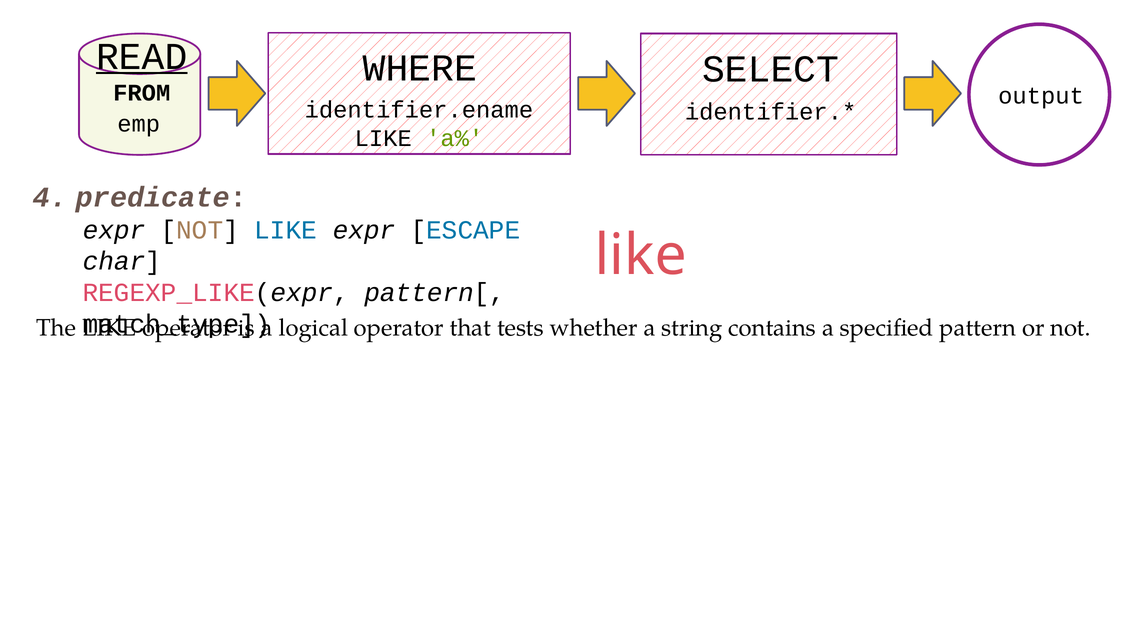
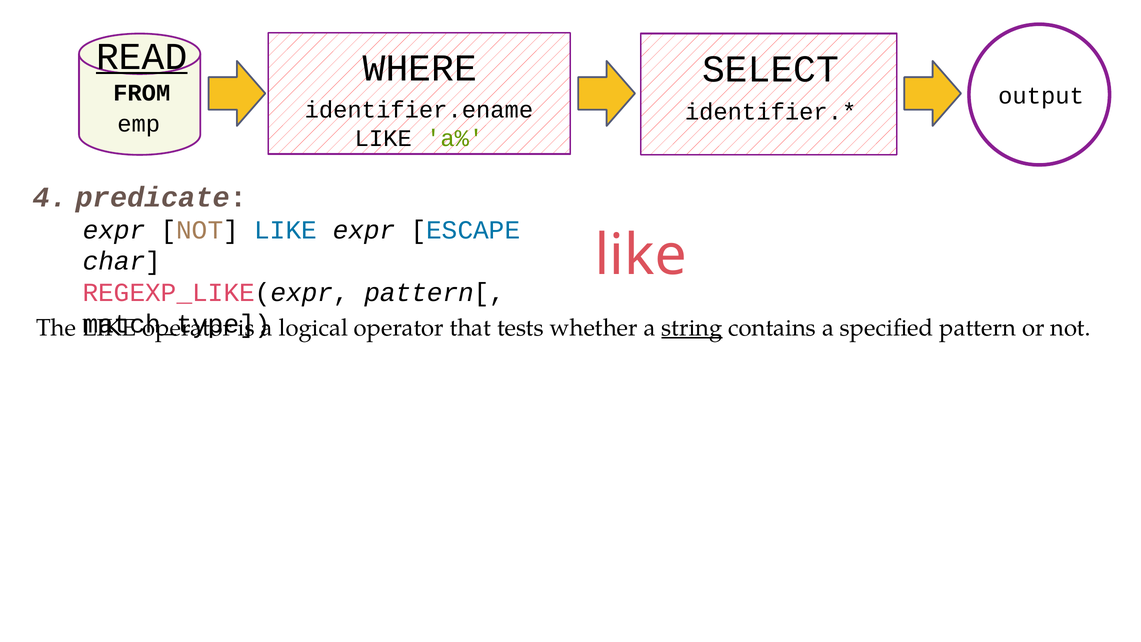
string underline: none -> present (692, 328)
